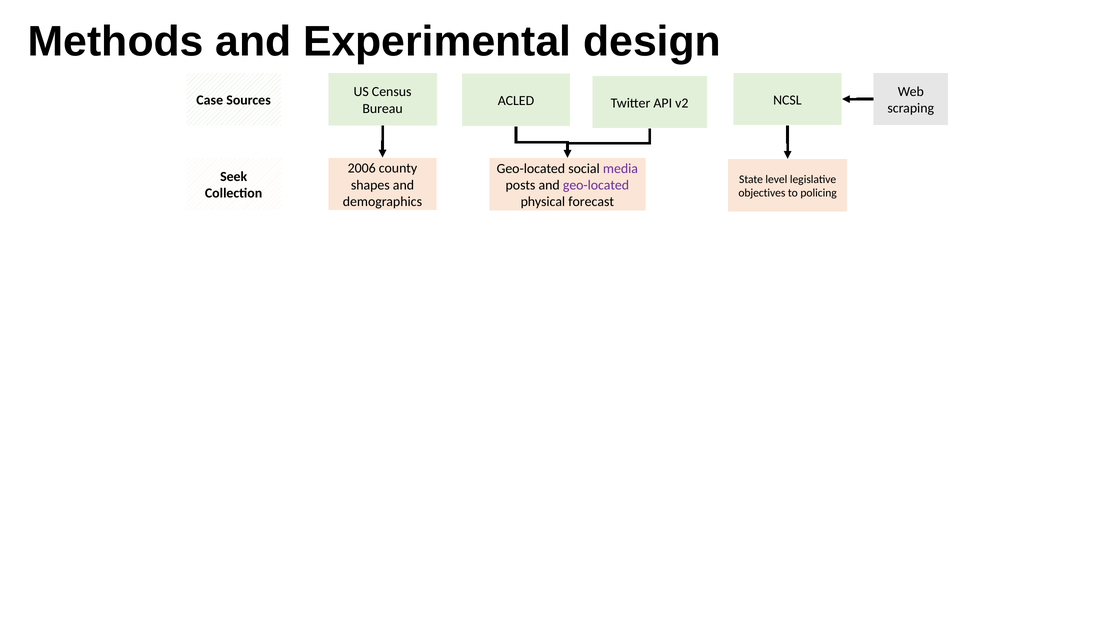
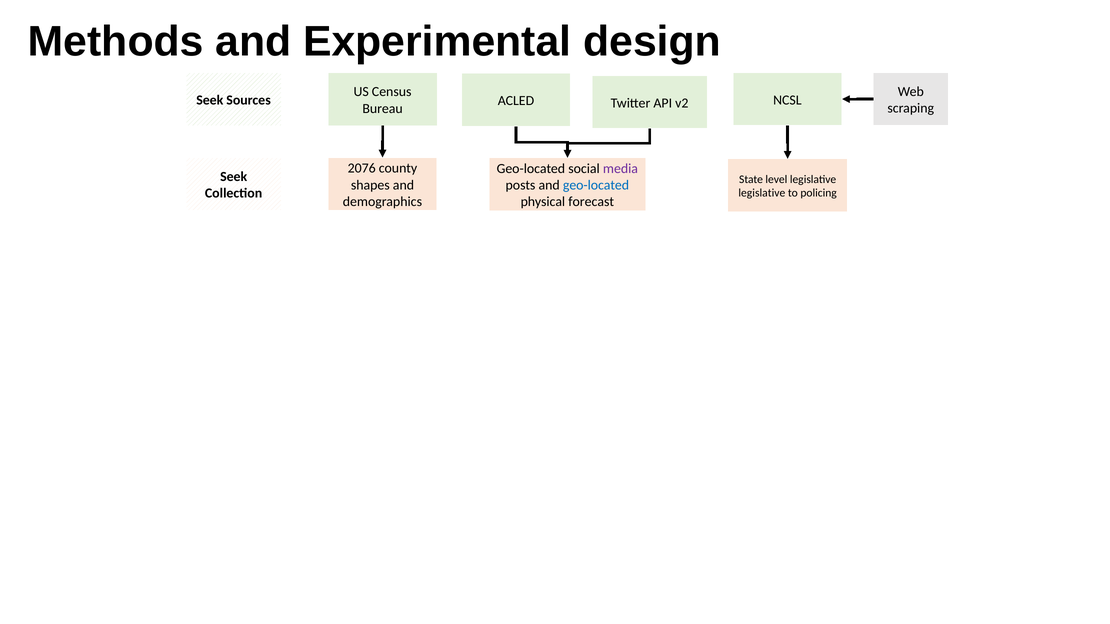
Case: Case -> Seek (210, 100)
2006: 2006 -> 2076 (362, 168)
geo-located colour: purple -> blue (596, 185)
objectives: objectives -> legislative (762, 193)
